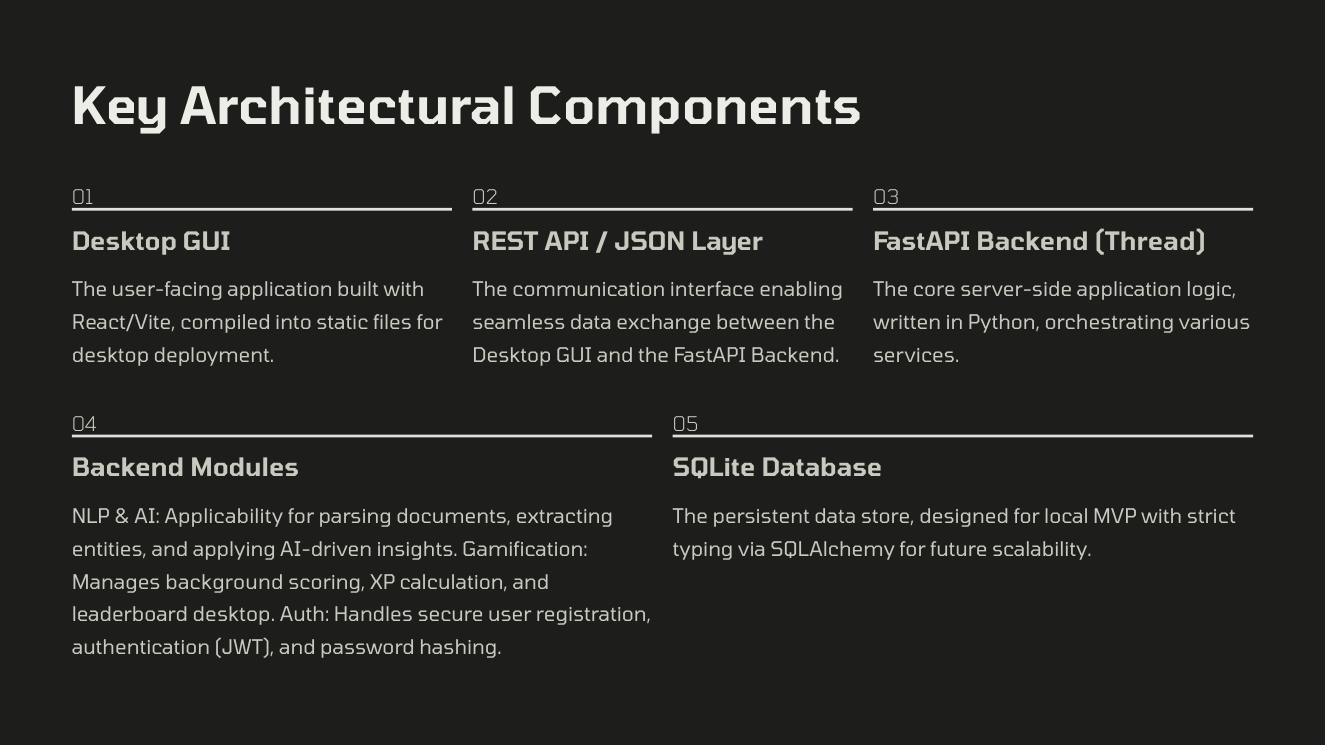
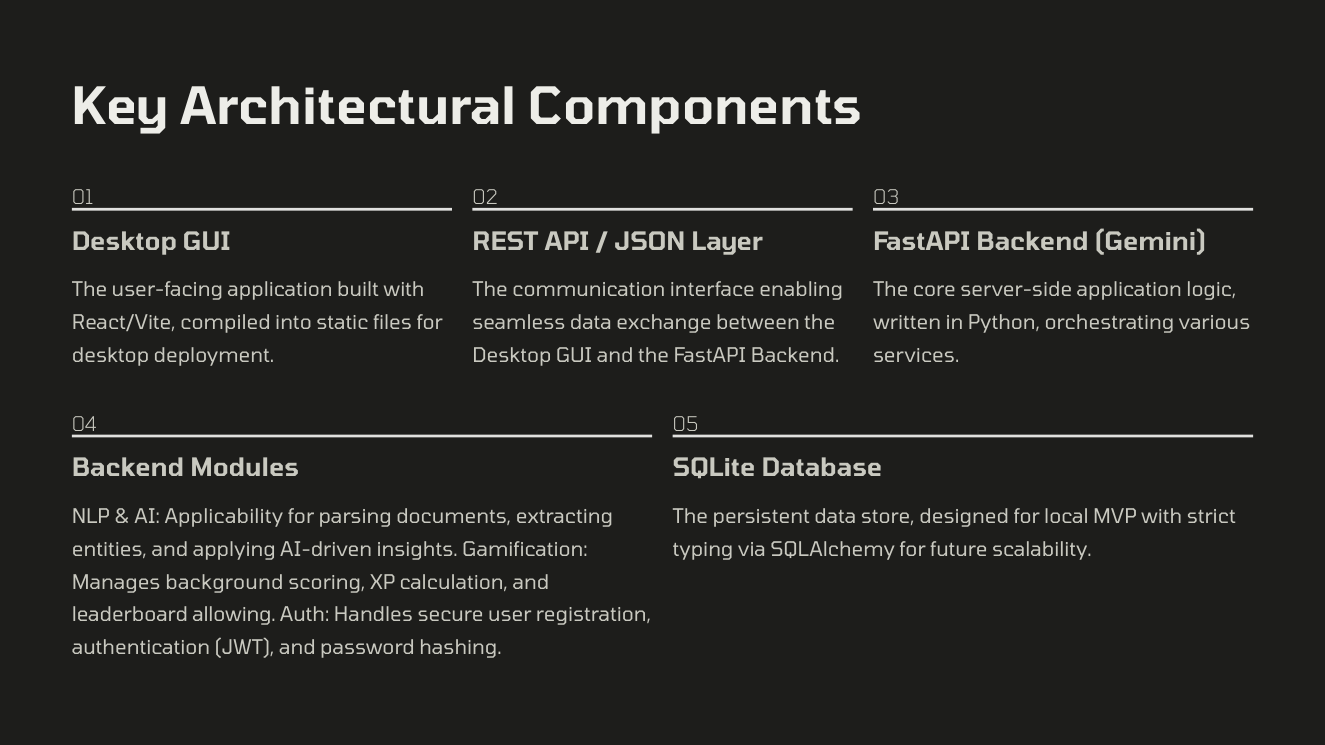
Thread: Thread -> Gemini (1150, 242)
leaderboard desktop: desktop -> allowing (234, 615)
